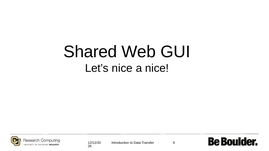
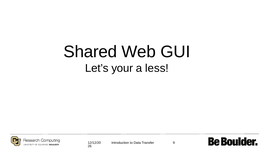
Let’s nice: nice -> your (122, 68)
a nice: nice -> less (157, 68)
